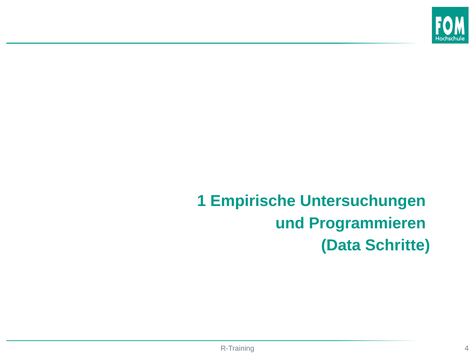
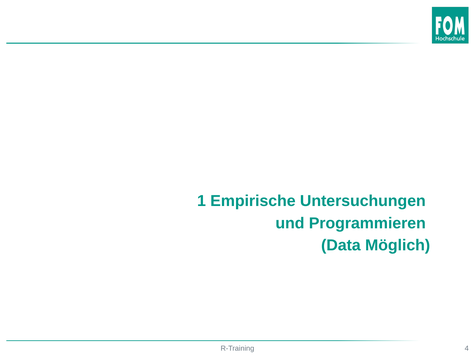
Schritte: Schritte -> Möglich (398, 246)
